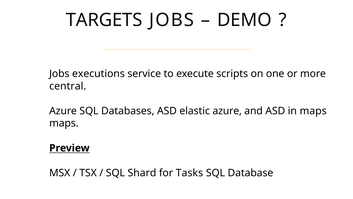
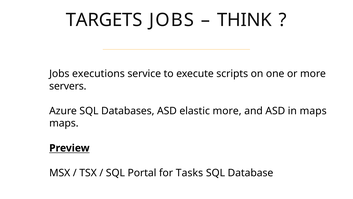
DEMO: DEMO -> THINK (244, 20)
central: central -> servers (68, 86)
elastic azure: azure -> more (227, 111)
Shard: Shard -> Portal (142, 173)
